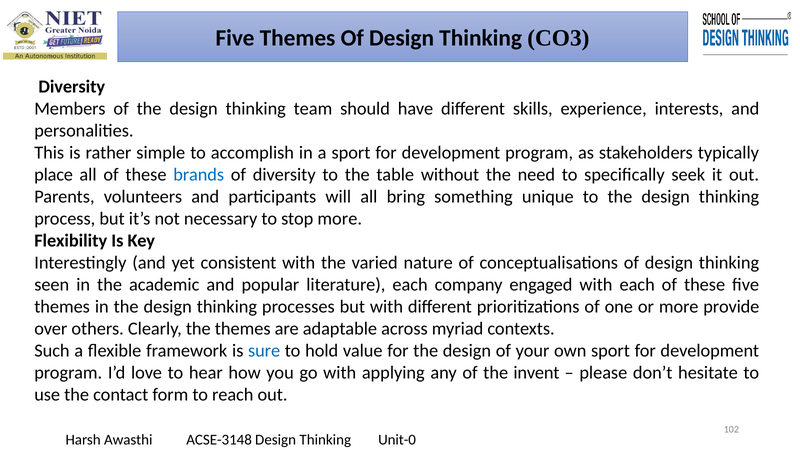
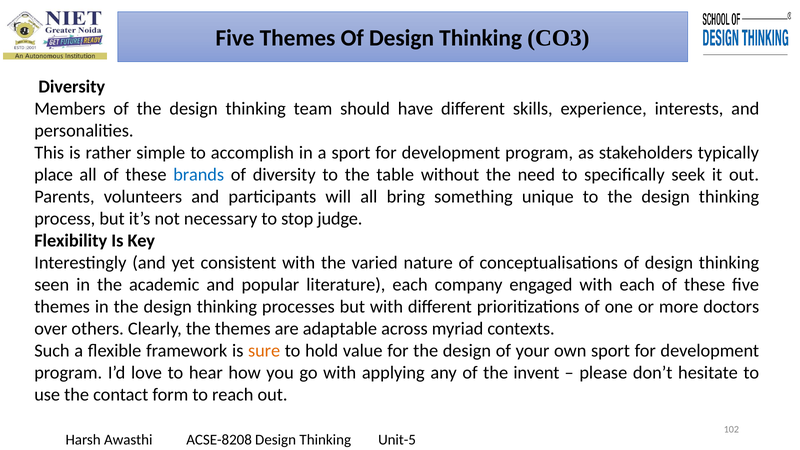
stop more: more -> judge (340, 219)
provide: provide -> doctors (731, 307)
sure colour: blue -> orange (264, 351)
ACSE-3148: ACSE-3148 -> ACSE-8208 (219, 440)
Unit-0: Unit-0 -> Unit-5 (397, 440)
